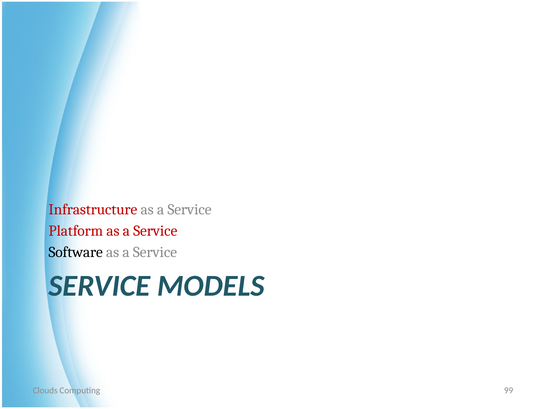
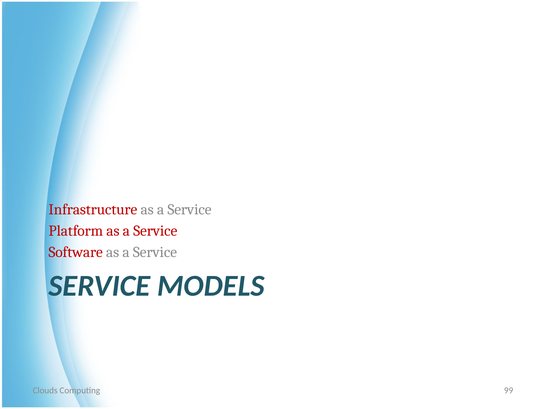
Software colour: black -> red (76, 252)
